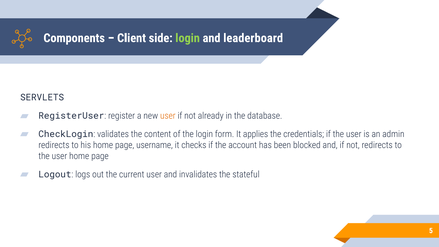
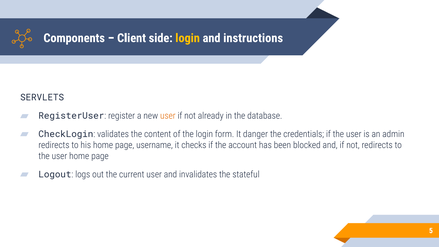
login colour: light green -> yellow (188, 38)
leaderboard: leaderboard -> instructions (253, 38)
applies: applies -> danger (256, 134)
